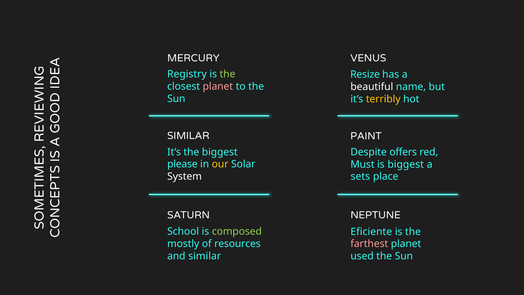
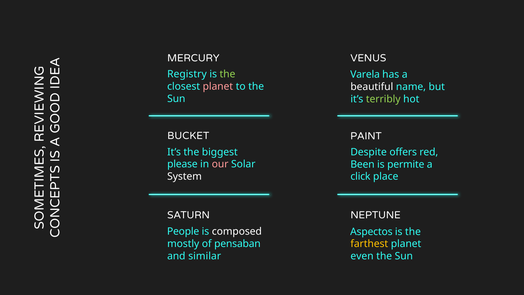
Resize: Resize -> Varela (365, 75)
terribly colour: yellow -> light green (383, 99)
SIMILAR: SIMILAR -> BUCKET (188, 136)
our colour: yellow -> pink (220, 164)
Must: Must -> Been (363, 164)
is biggest: biggest -> permite (406, 164)
sets: sets -> click (360, 176)
School: School -> People (183, 231)
composed colour: light green -> white (237, 231)
Eficiente: Eficiente -> Aspectos (371, 231)
resources: resources -> pensaban (237, 244)
farthest colour: pink -> yellow (369, 244)
used: used -> even (362, 256)
